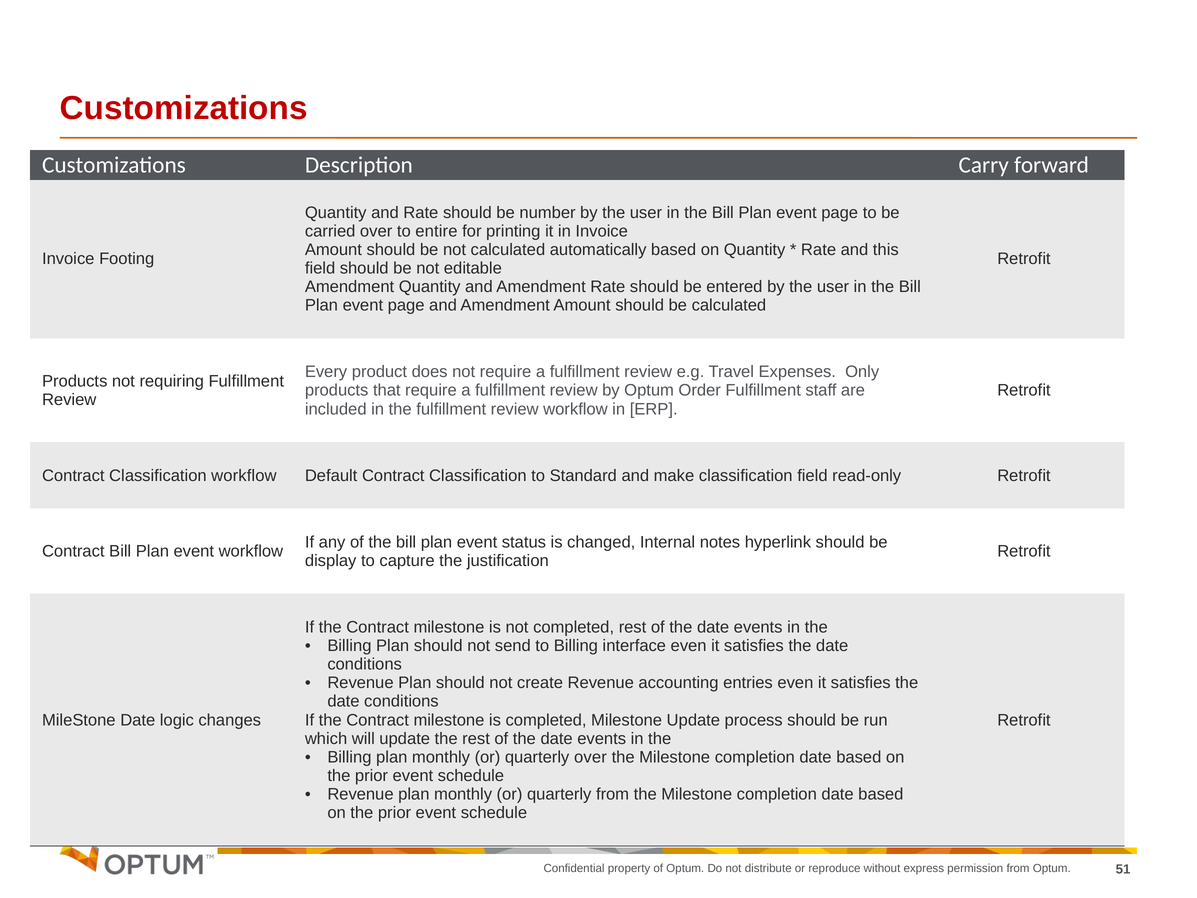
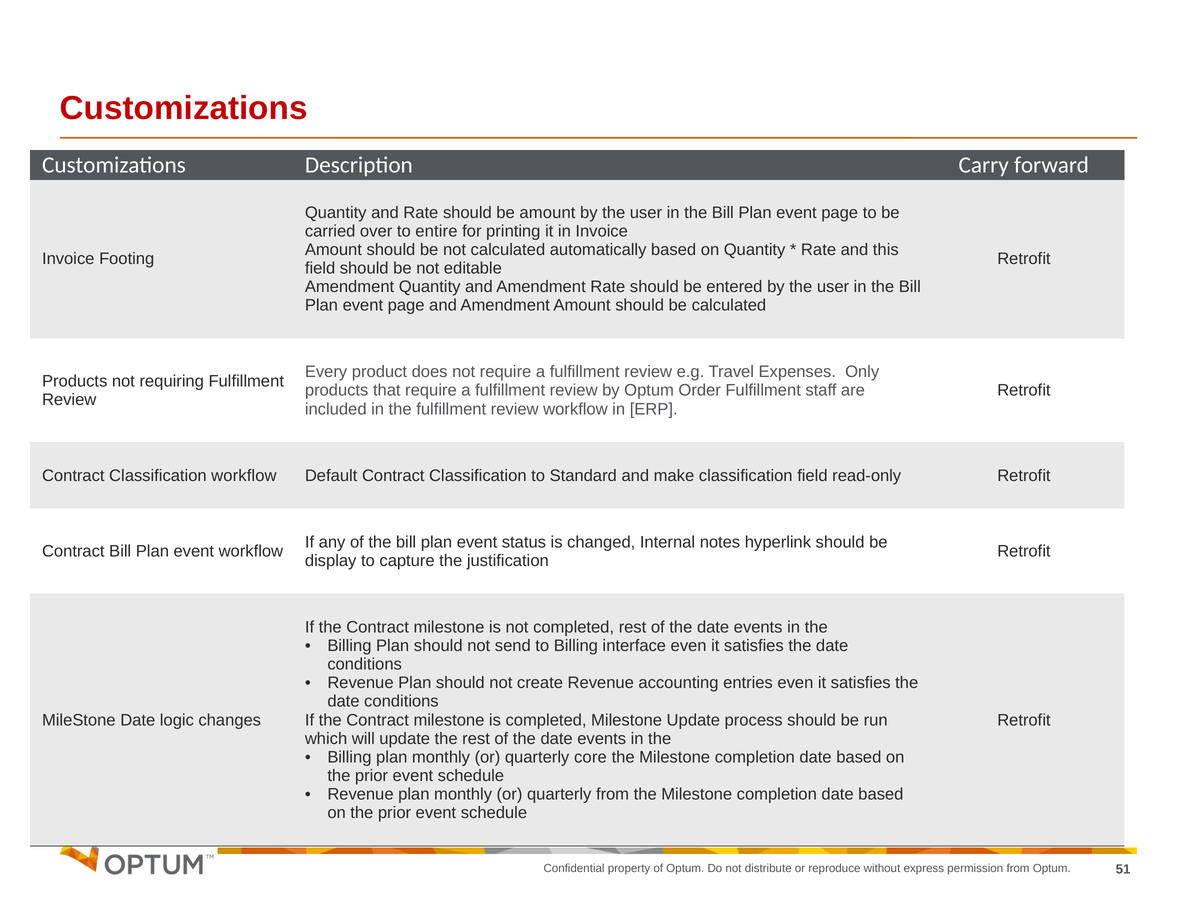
be number: number -> amount (547, 212)
quarterly over: over -> core (590, 757)
